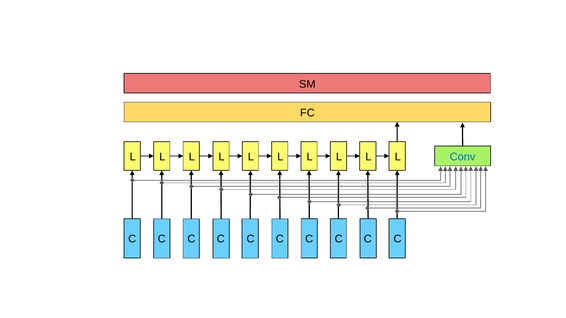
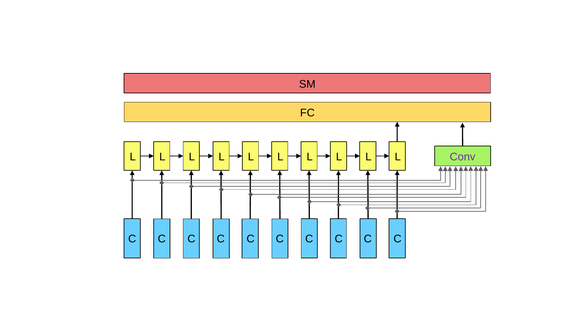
Conv colour: blue -> purple (463, 157)
